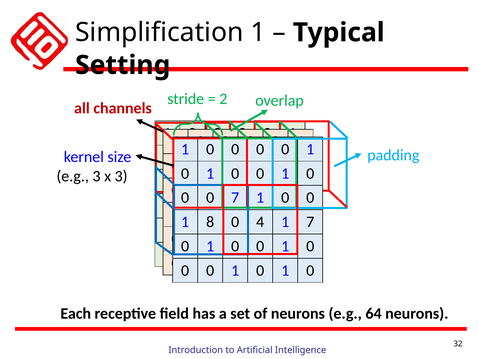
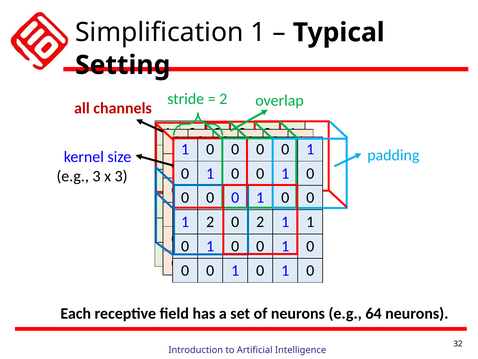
7: 7 -> 0 (235, 197)
1 8: 8 -> 2 (210, 222)
0 4: 4 -> 2 (260, 222)
7: 7 -> 1 (310, 222)
